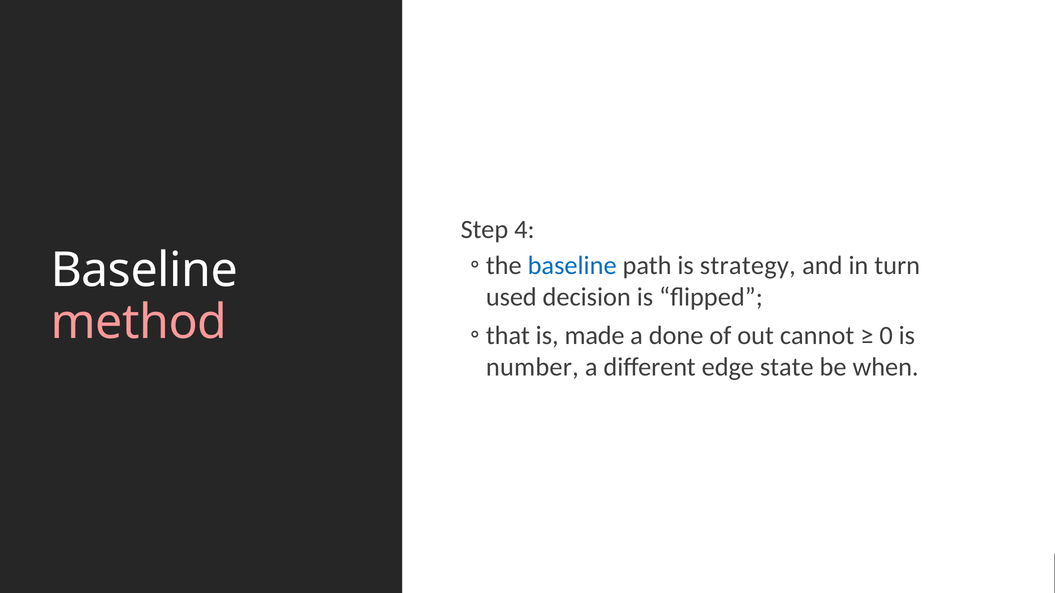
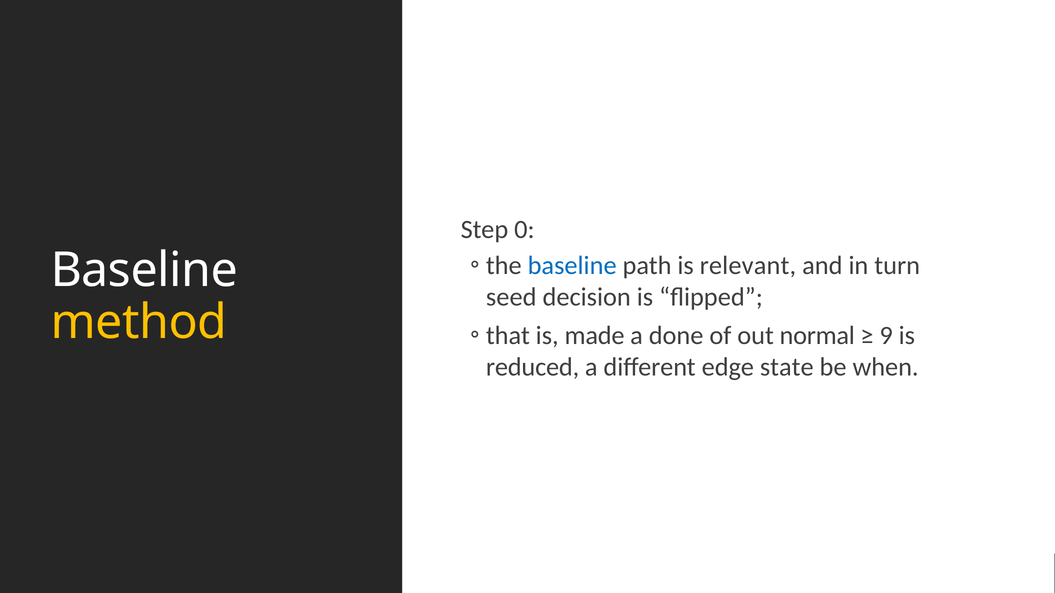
4: 4 -> 0 (524, 230)
strategy: strategy -> relevant (748, 266)
used: used -> seed (511, 297)
method colour: pink -> yellow (139, 323)
cannot: cannot -> normal (817, 336)
0: 0 -> 9 (886, 336)
number: number -> reduced (533, 367)
